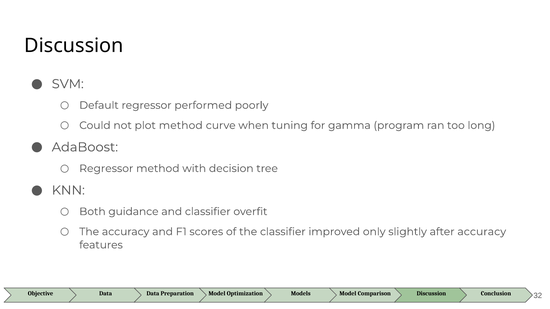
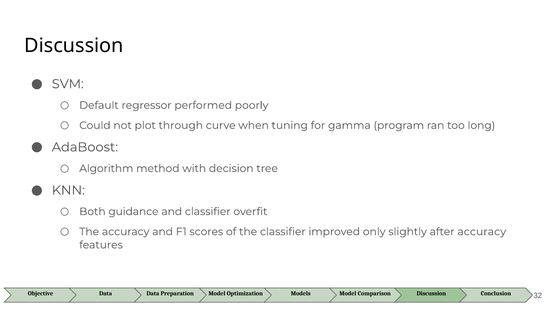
plot method: method -> through (181, 126)
Regressor: Regressor -> Algorithm (106, 169)
